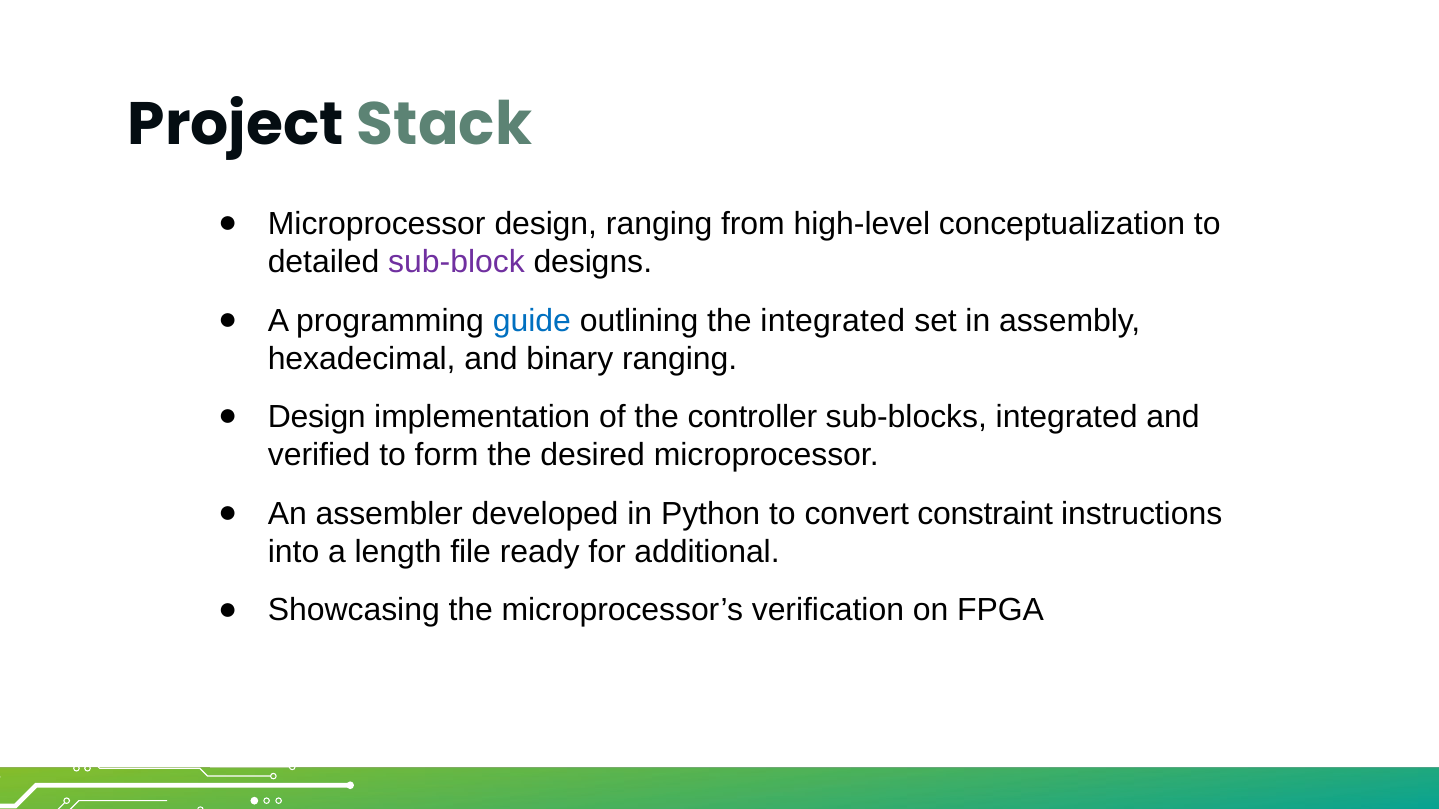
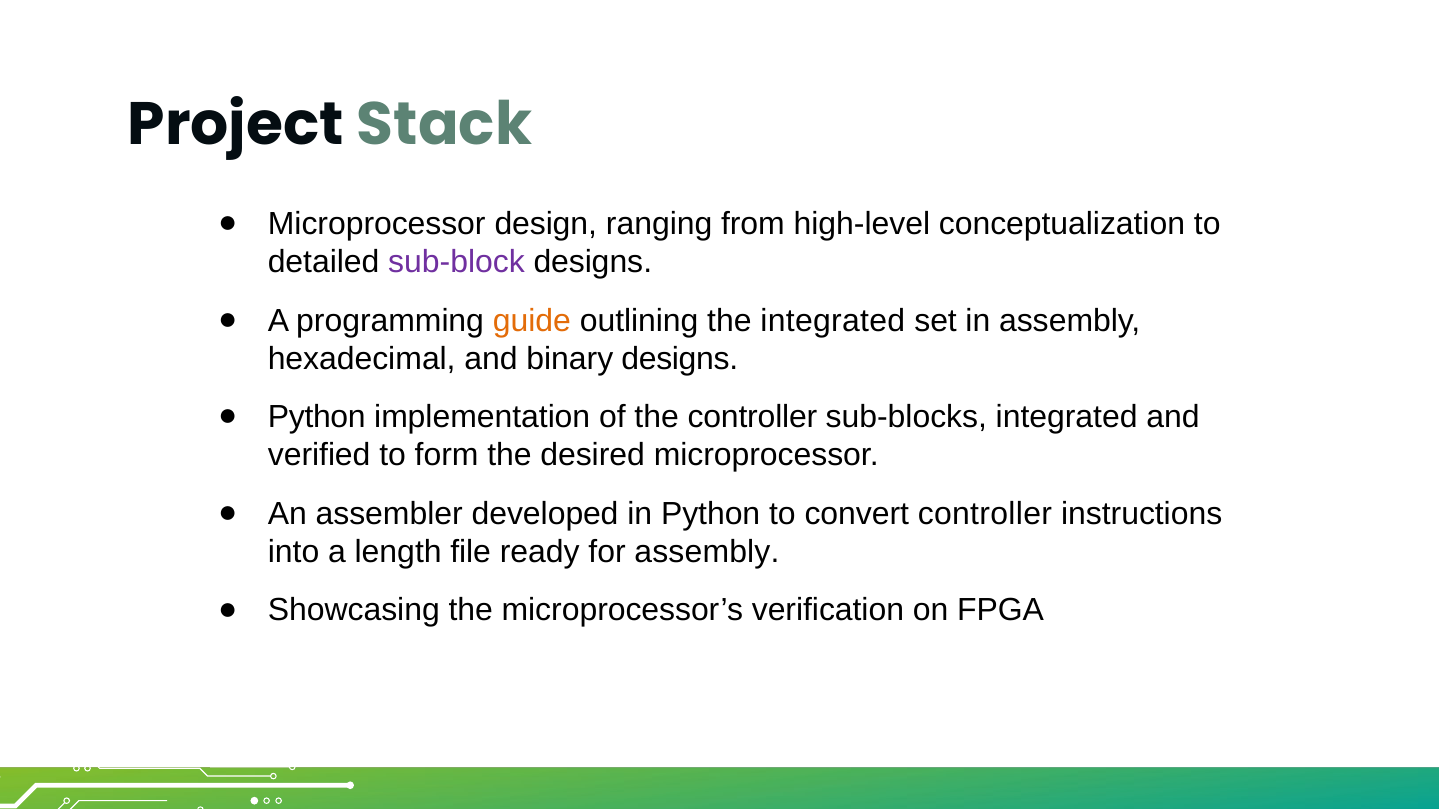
guide colour: blue -> orange (532, 321)
binary ranging: ranging -> designs (680, 359)
Design: Design -> Python (317, 417)
convert constraint: constraint -> controller (985, 514)
for additional: additional -> assembly (707, 552)
